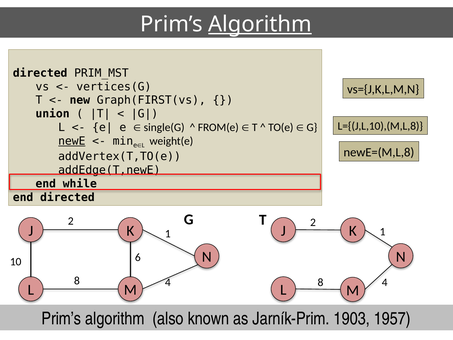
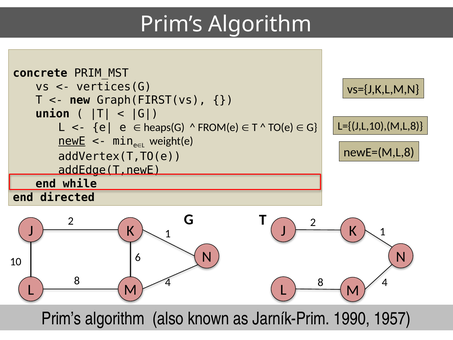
Algorithm underline: present -> none (260, 24)
directed: directed -> concrete (40, 73)
single(G: single(G -> heaps(G (164, 127)
1903: 1903 -> 1990 (352, 319)
